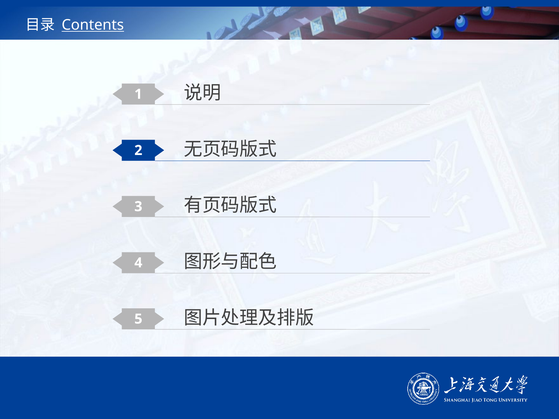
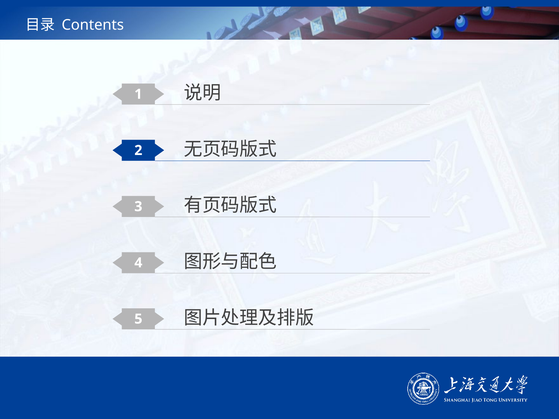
Contents underline: present -> none (93, 25)
